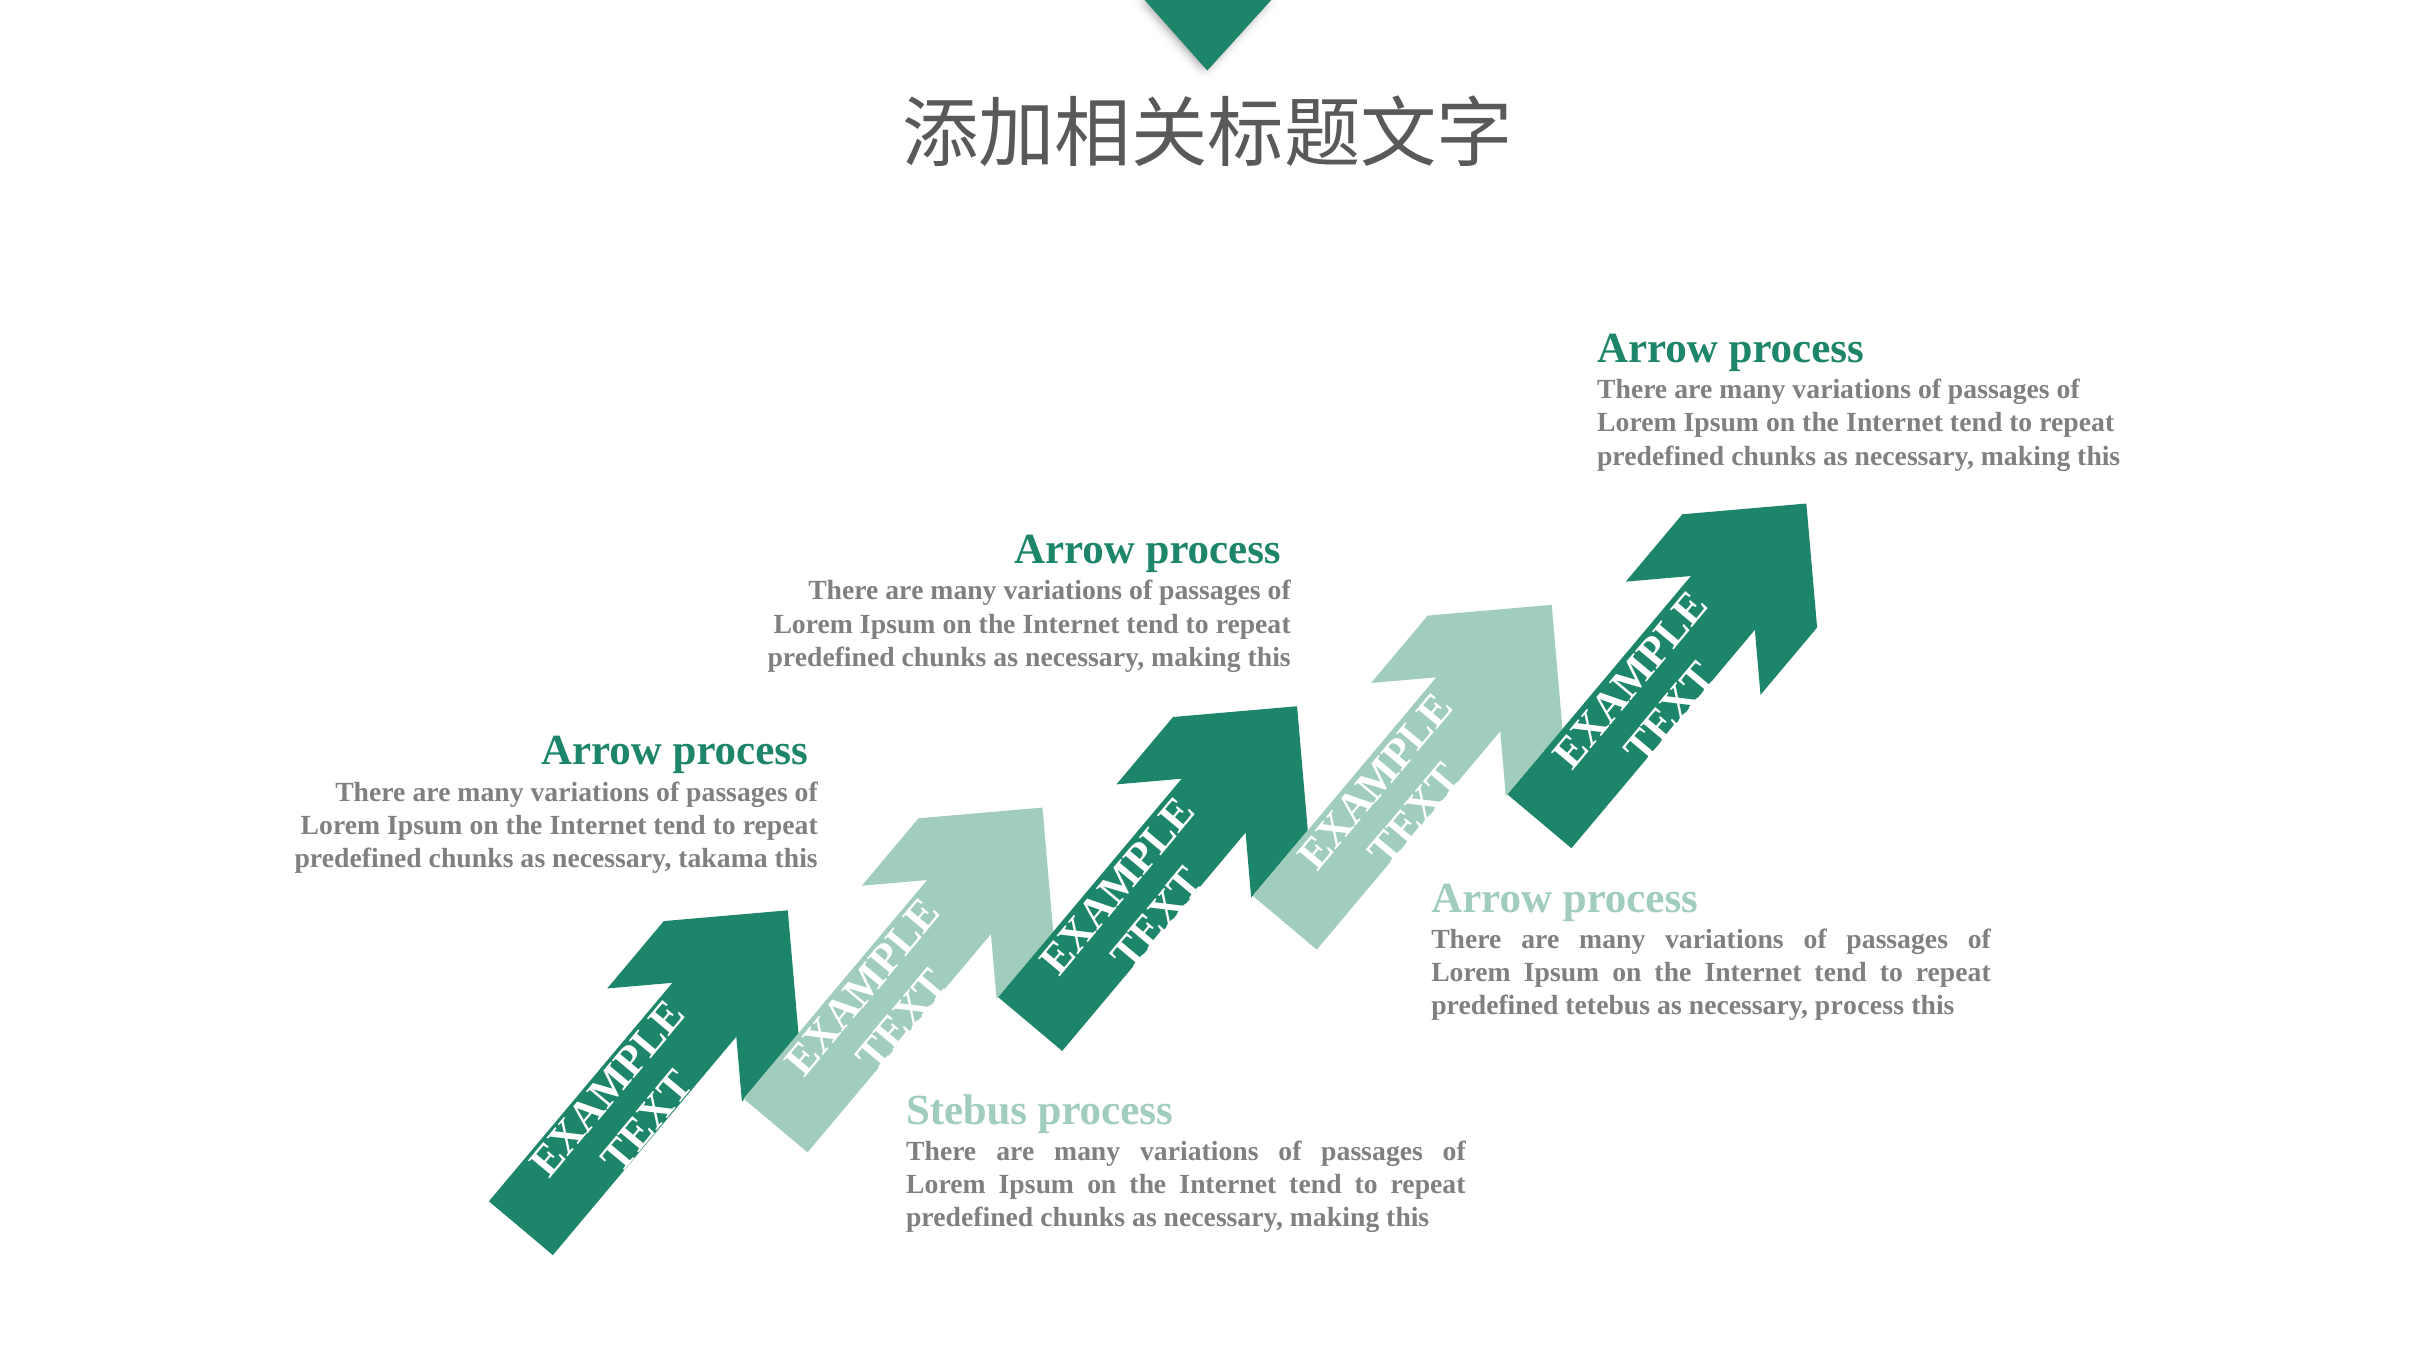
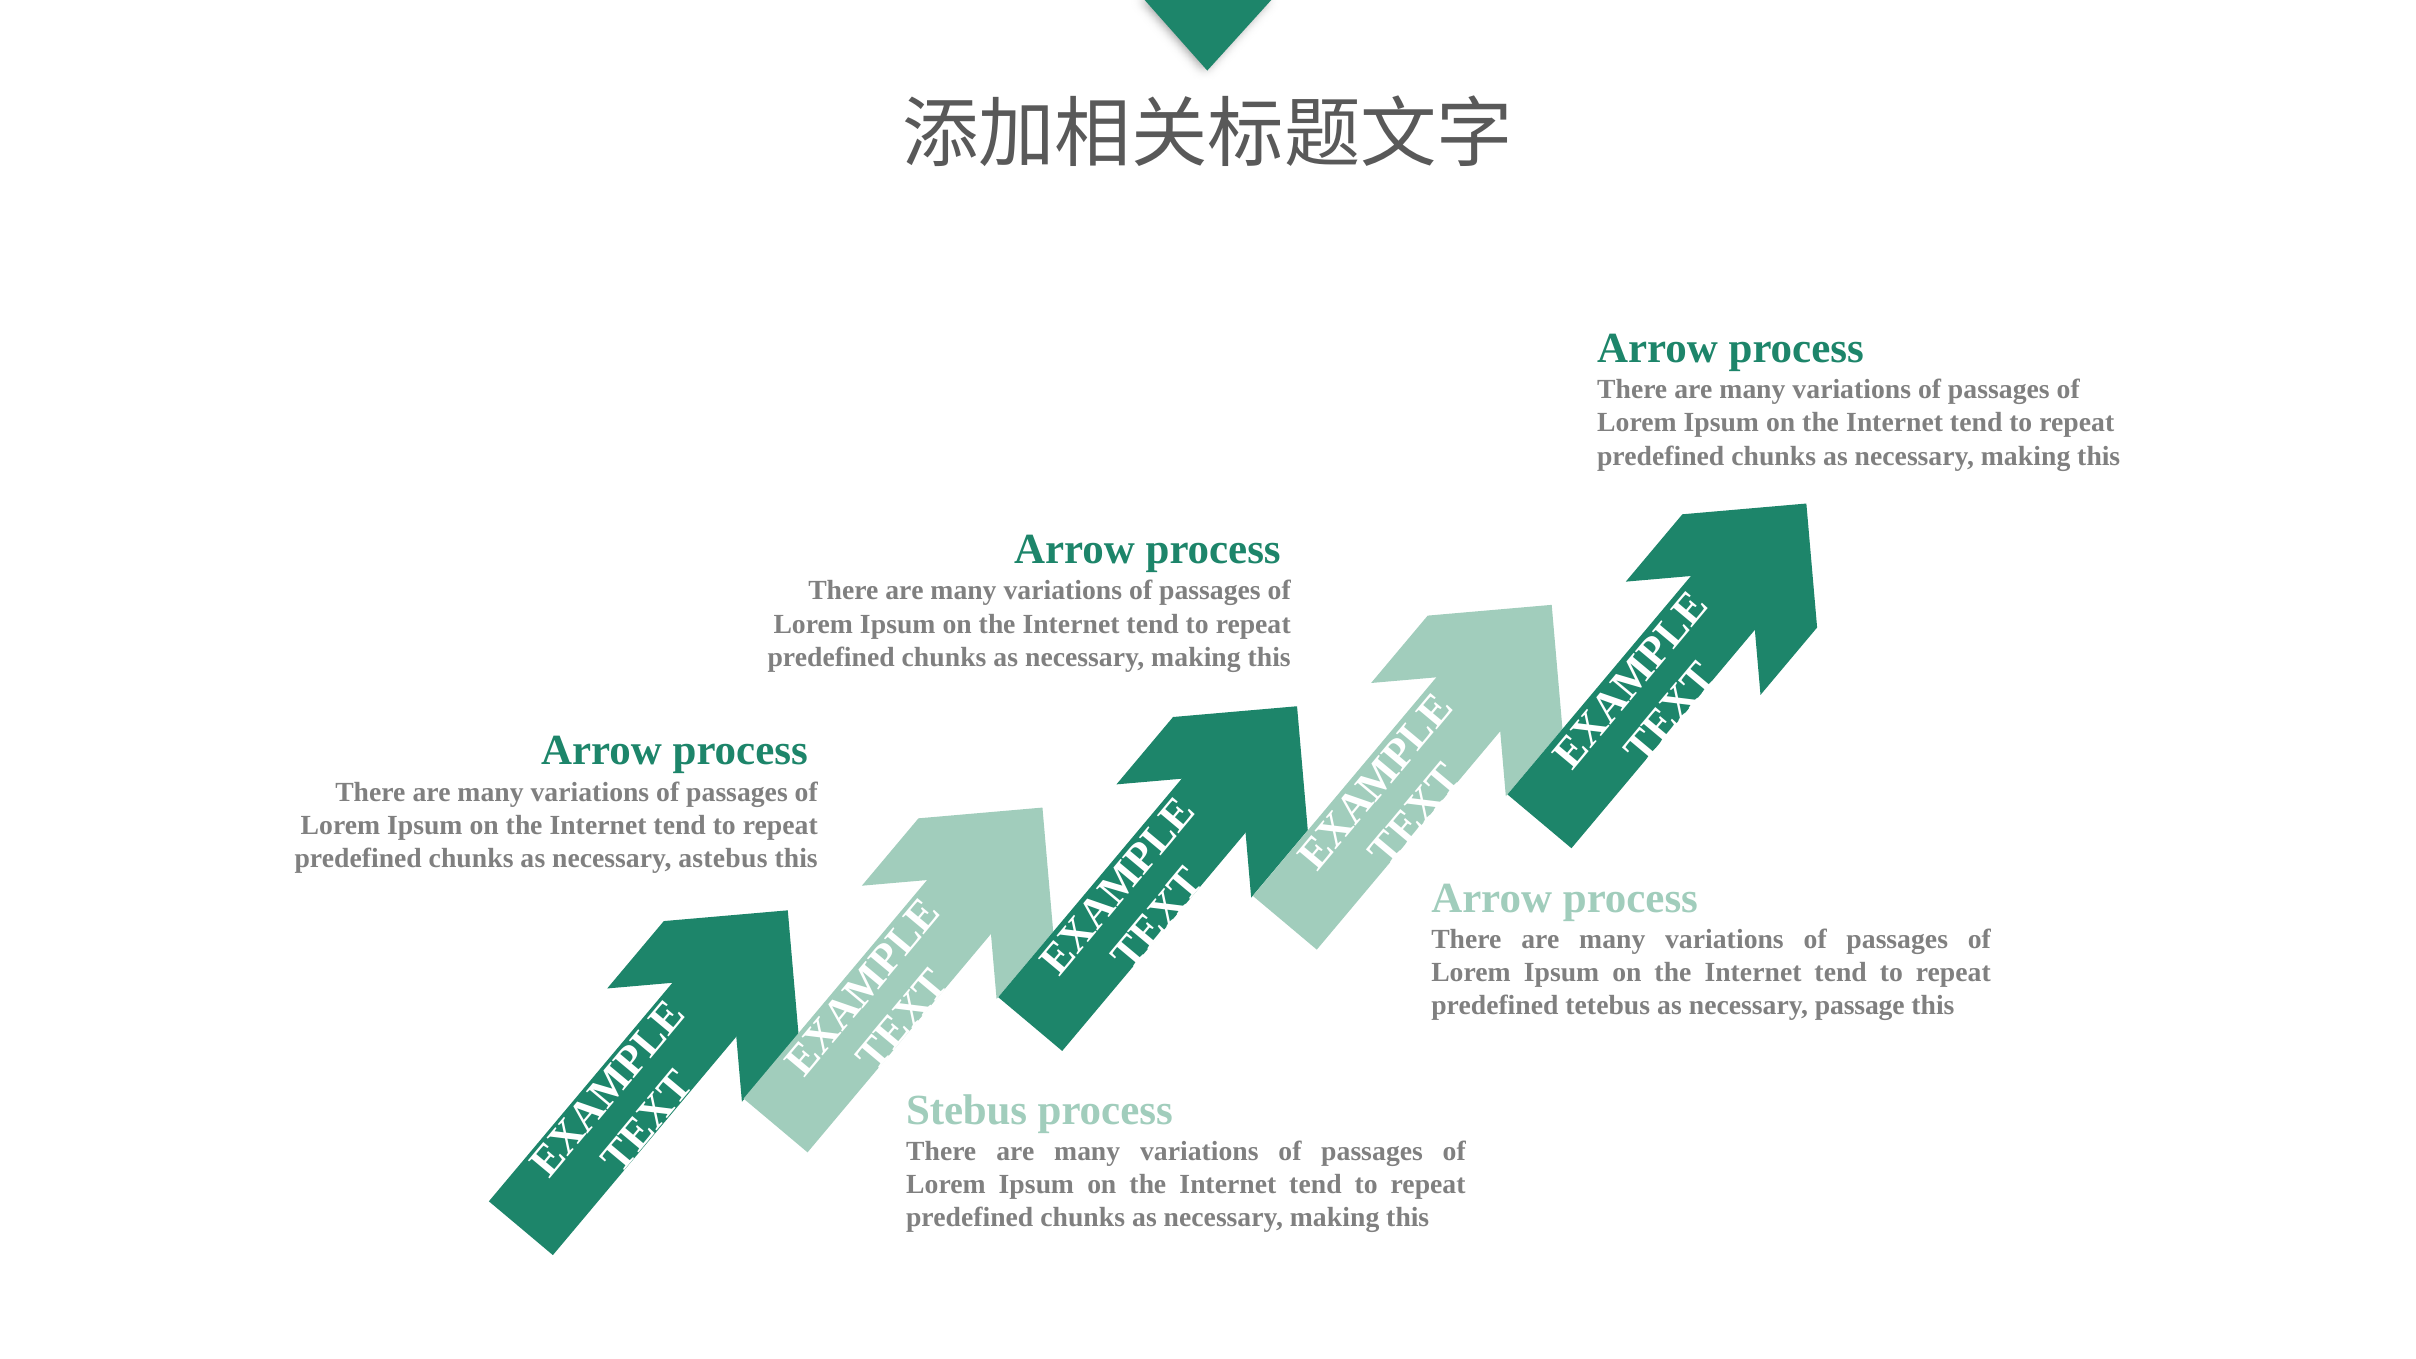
takama: takama -> astebus (723, 858)
necessary process: process -> passage (1860, 1006)
